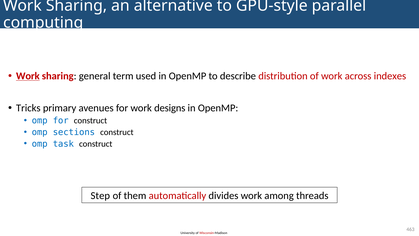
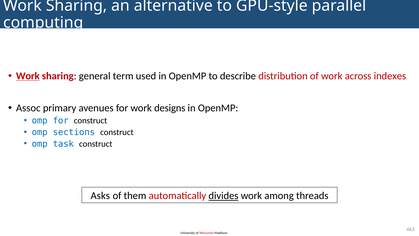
Tricks: Tricks -> Assoc (28, 108)
Step: Step -> Asks (100, 195)
divides underline: none -> present (223, 195)
